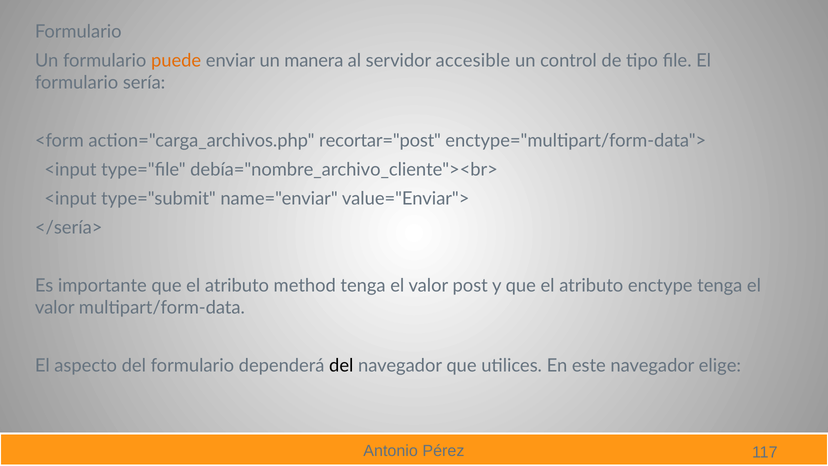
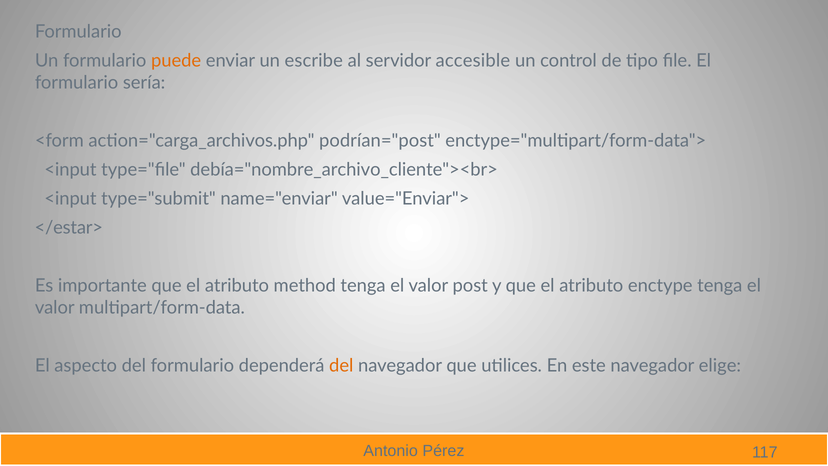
manera: manera -> escribe (314, 61)
recortar="post: recortar="post -> podrían="post (380, 141)
</sería>: </sería> -> </estar> (69, 228)
del colour: black -> orange (341, 366)
